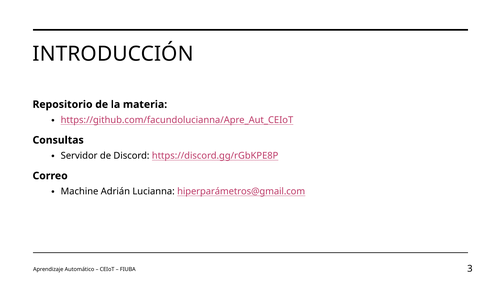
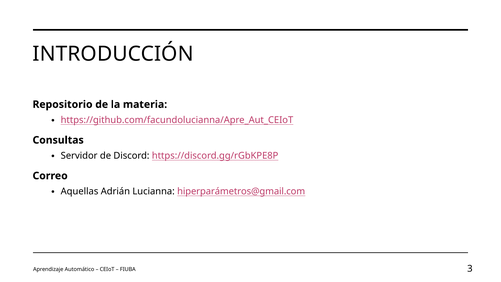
Machine: Machine -> Aquellas (80, 191)
